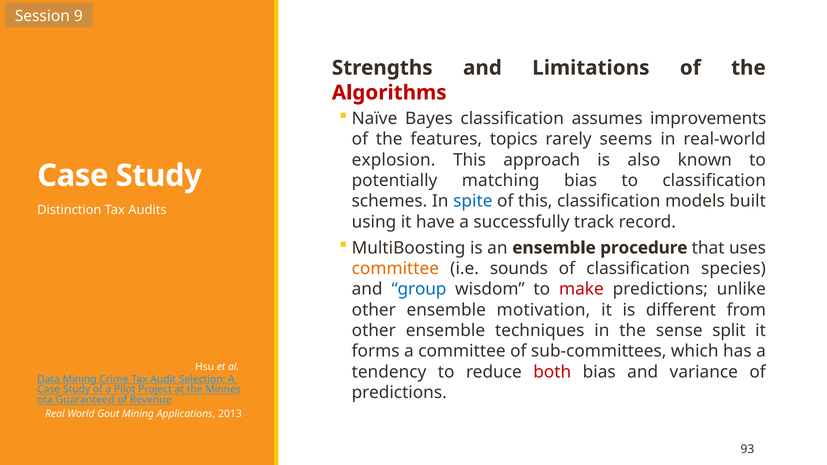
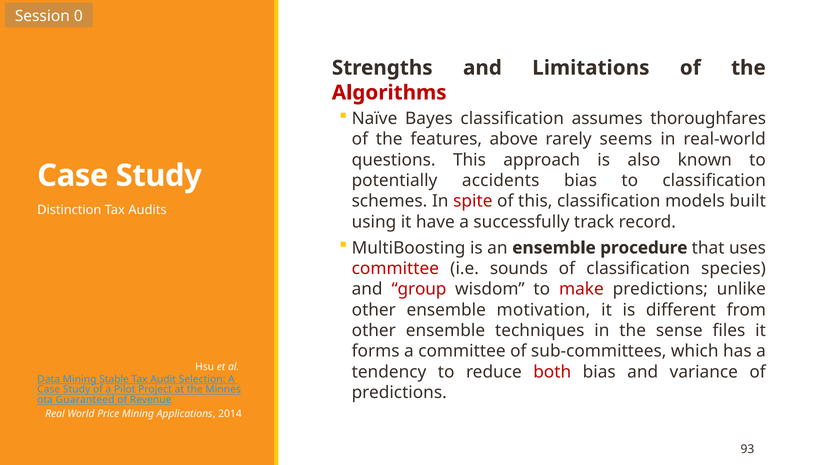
9: 9 -> 0 (78, 16)
improvements: improvements -> thoroughfares (708, 119)
topics: topics -> above (514, 139)
explosion: explosion -> questions (394, 160)
matching: matching -> accidents (501, 181)
spite colour: blue -> red (473, 201)
committee colour: orange -> red (395, 269)
group colour: blue -> red (419, 289)
split: split -> files (729, 331)
Crime: Crime -> Stable (114, 379)
Gout: Gout -> Price (108, 414)
2013: 2013 -> 2014 (230, 414)
